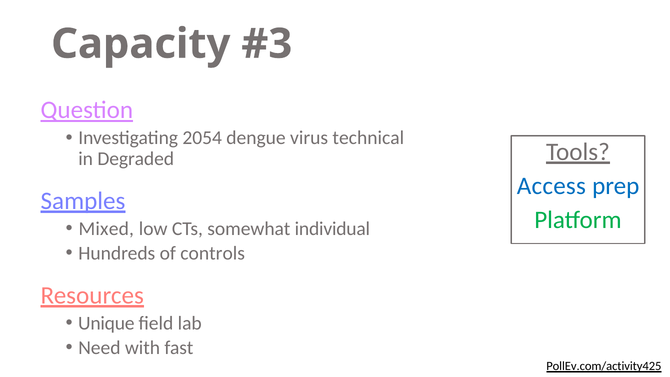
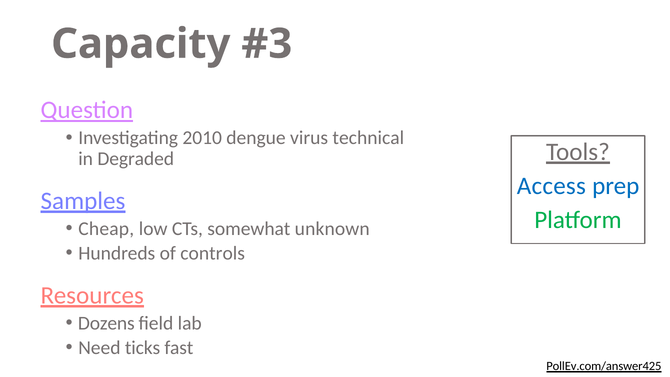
2054: 2054 -> 2010 (202, 138)
Mixed: Mixed -> Cheap (106, 228)
individual: individual -> unknown (332, 228)
Unique: Unique -> Dozens (106, 323)
with: with -> ticks (143, 348)
PollEv.com/activity425: PollEv.com/activity425 -> PollEv.com/answer425 (604, 366)
